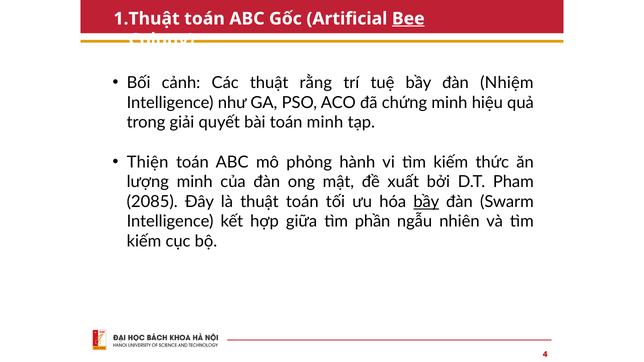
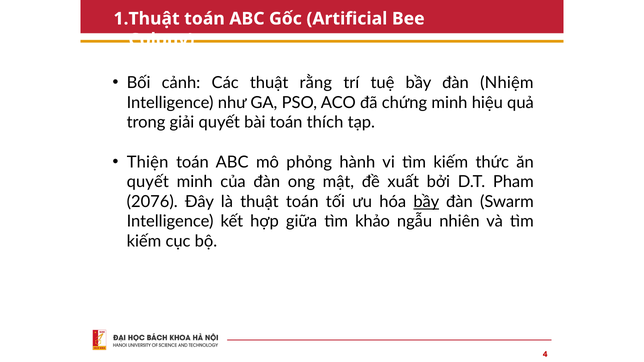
Bee underline: present -> none (408, 19)
toán minh: minh -> thích (325, 123)
lượng: lượng -> quyết (148, 182)
2085: 2085 -> 2076 (152, 202)
phần: phần -> khảo (373, 222)
